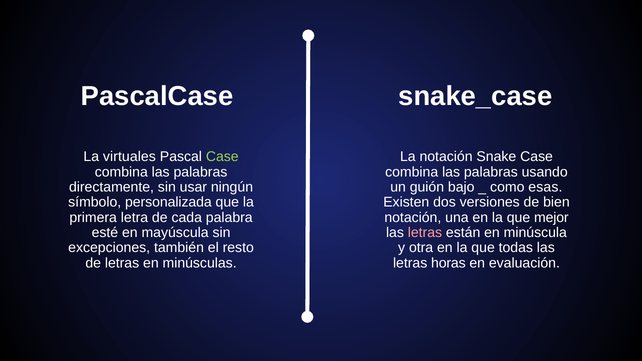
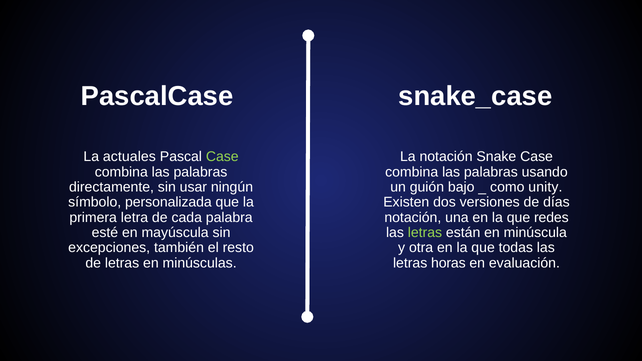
virtuales: virtuales -> actuales (129, 157)
esas: esas -> unity (545, 187)
bien: bien -> días (556, 202)
mejor: mejor -> redes (551, 218)
letras colour: pink -> light green (425, 233)
